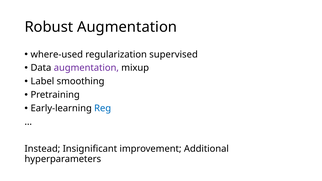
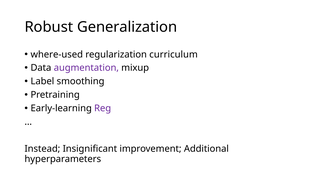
Robust Augmentation: Augmentation -> Generalization (127, 27)
supervised: supervised -> curriculum (174, 54)
Reg colour: blue -> purple (103, 108)
